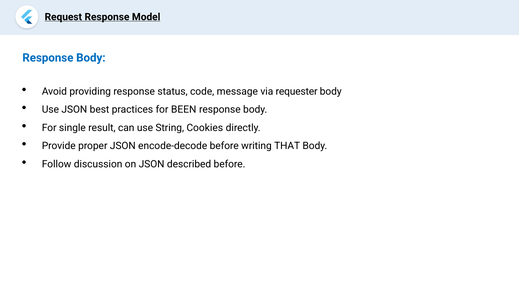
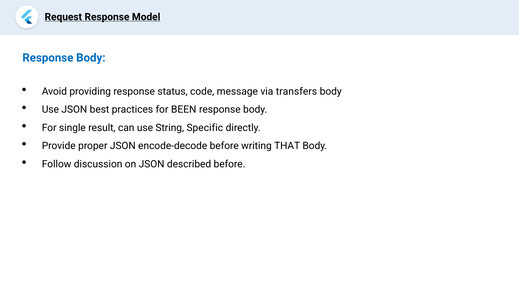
requester: requester -> transfers (296, 91)
Cookies: Cookies -> Specific (205, 128)
